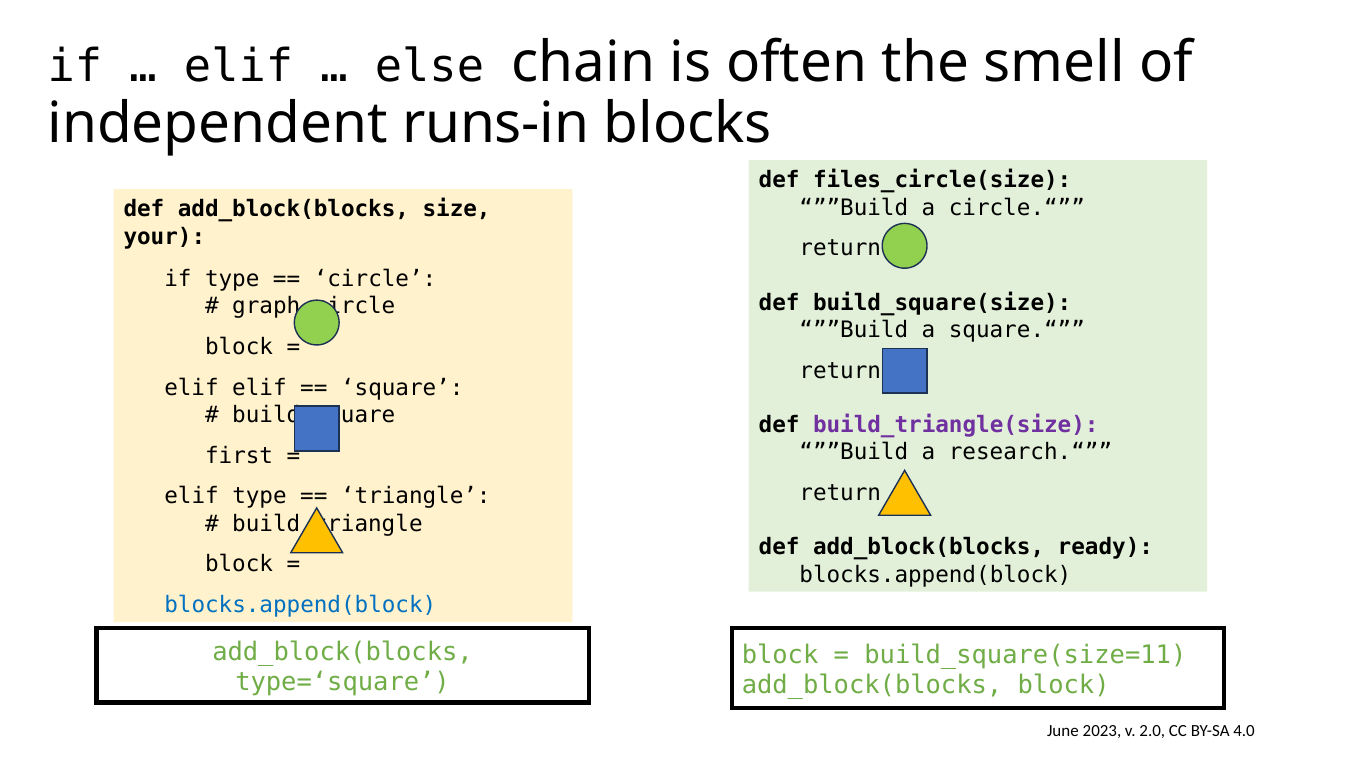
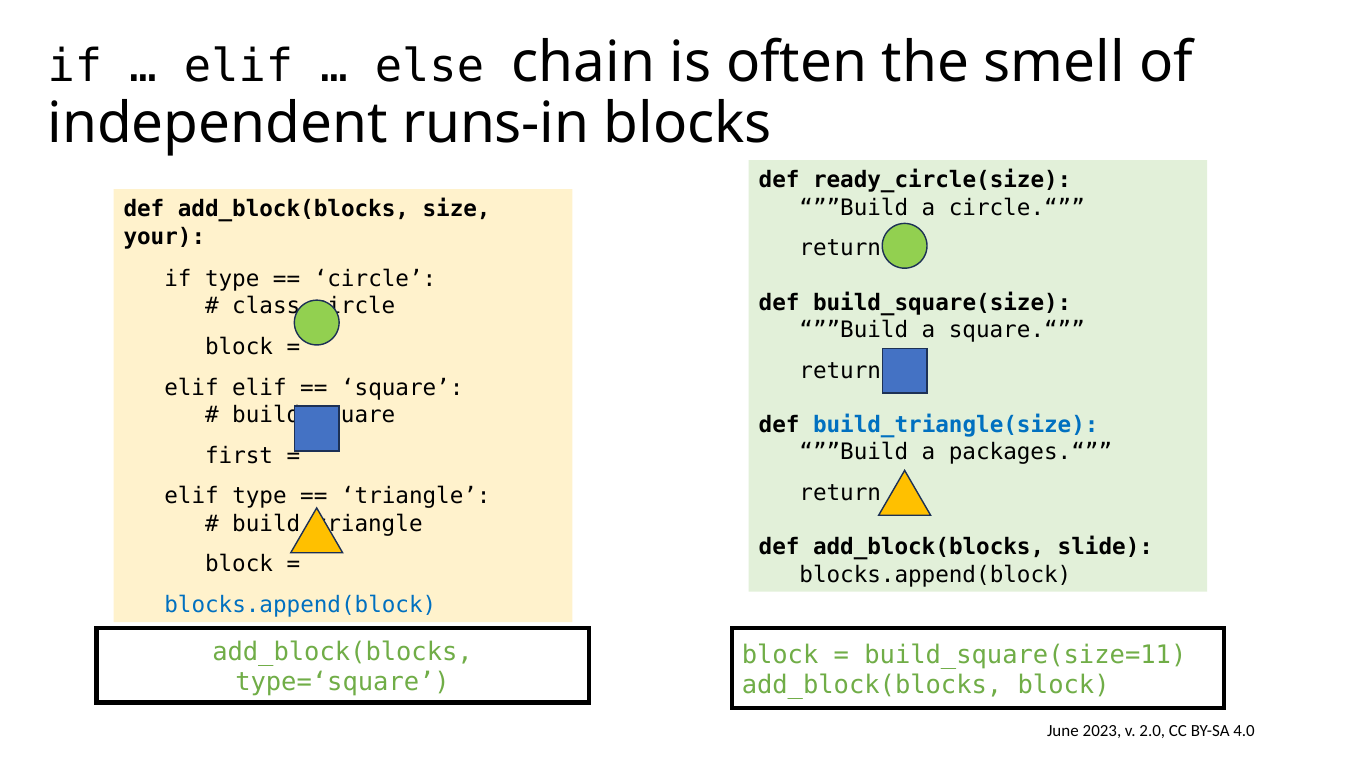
files_circle(size: files_circle(size -> ready_circle(size (942, 180)
graph: graph -> class (266, 306)
build_triangle(size colour: purple -> blue (956, 425)
research.“: research.“ -> packages.“ (1030, 452)
ready: ready -> slide (1105, 547)
